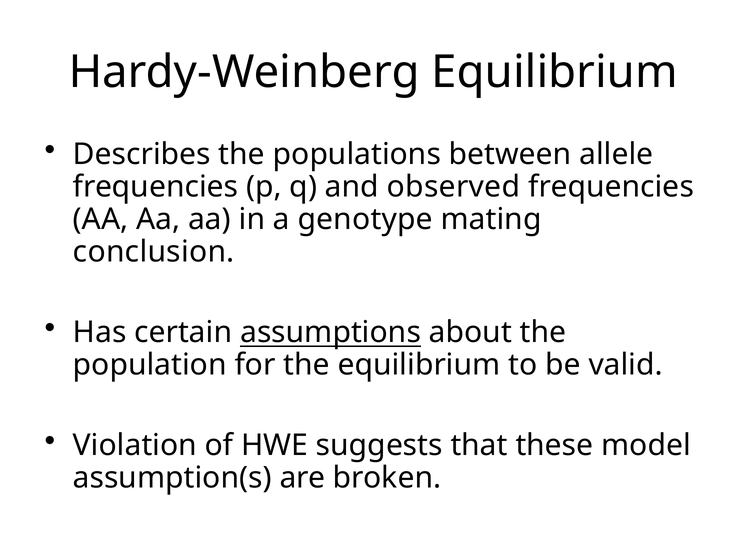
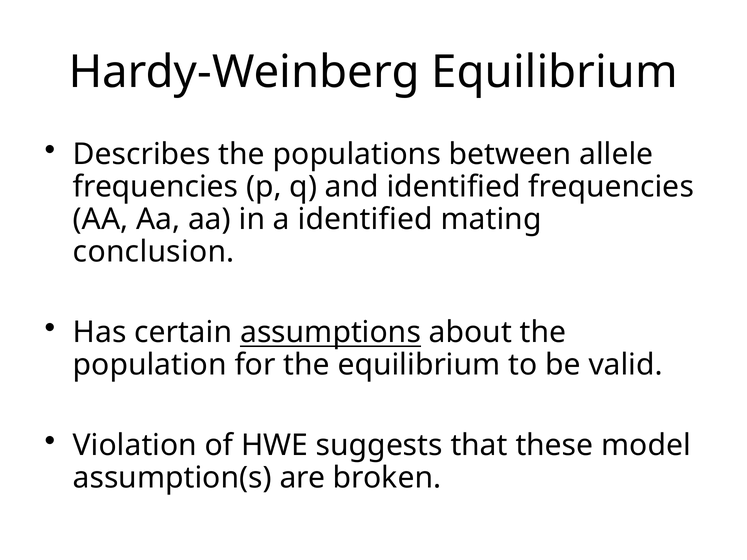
and observed: observed -> identified (454, 187)
a genotype: genotype -> identified (365, 220)
